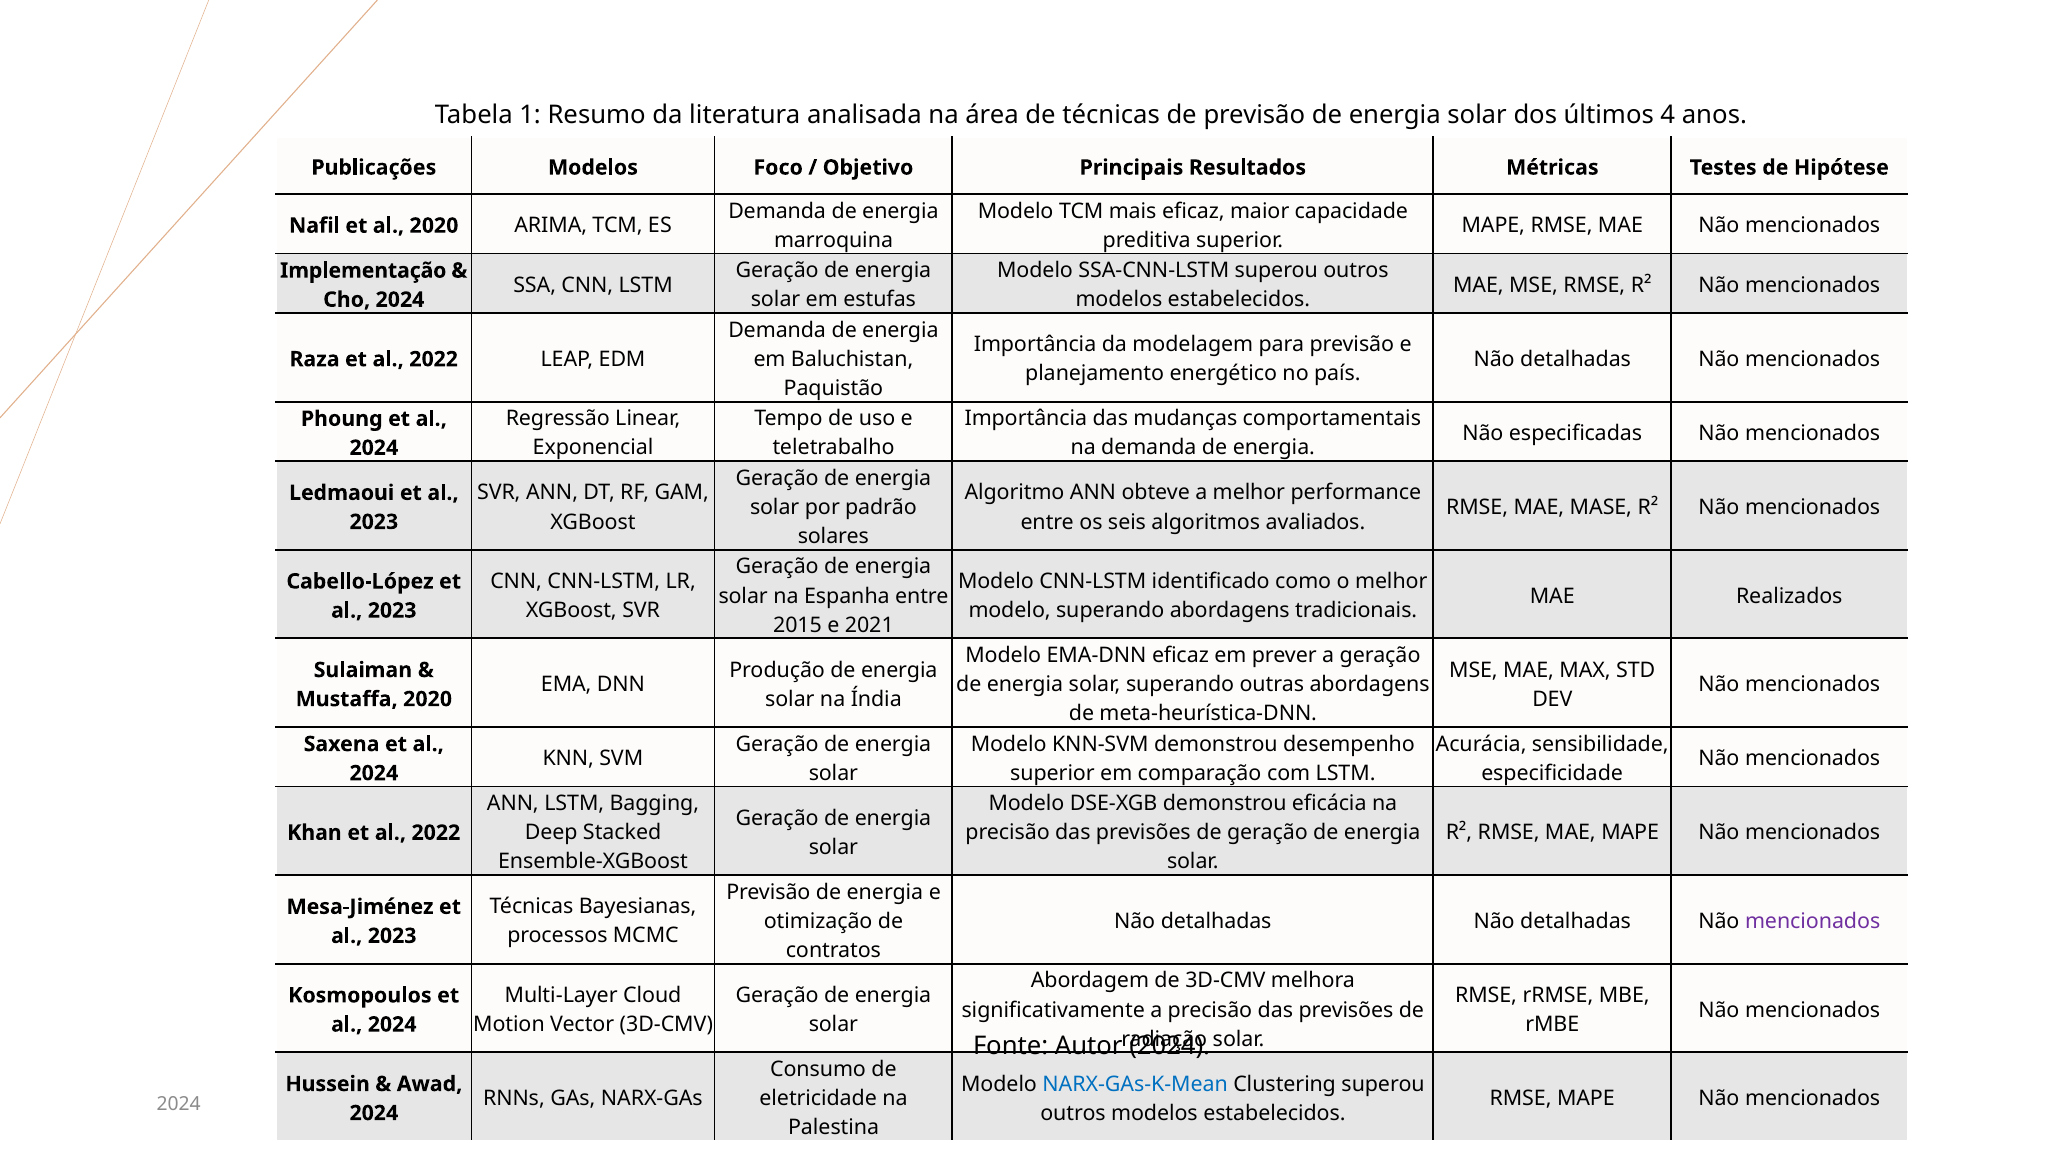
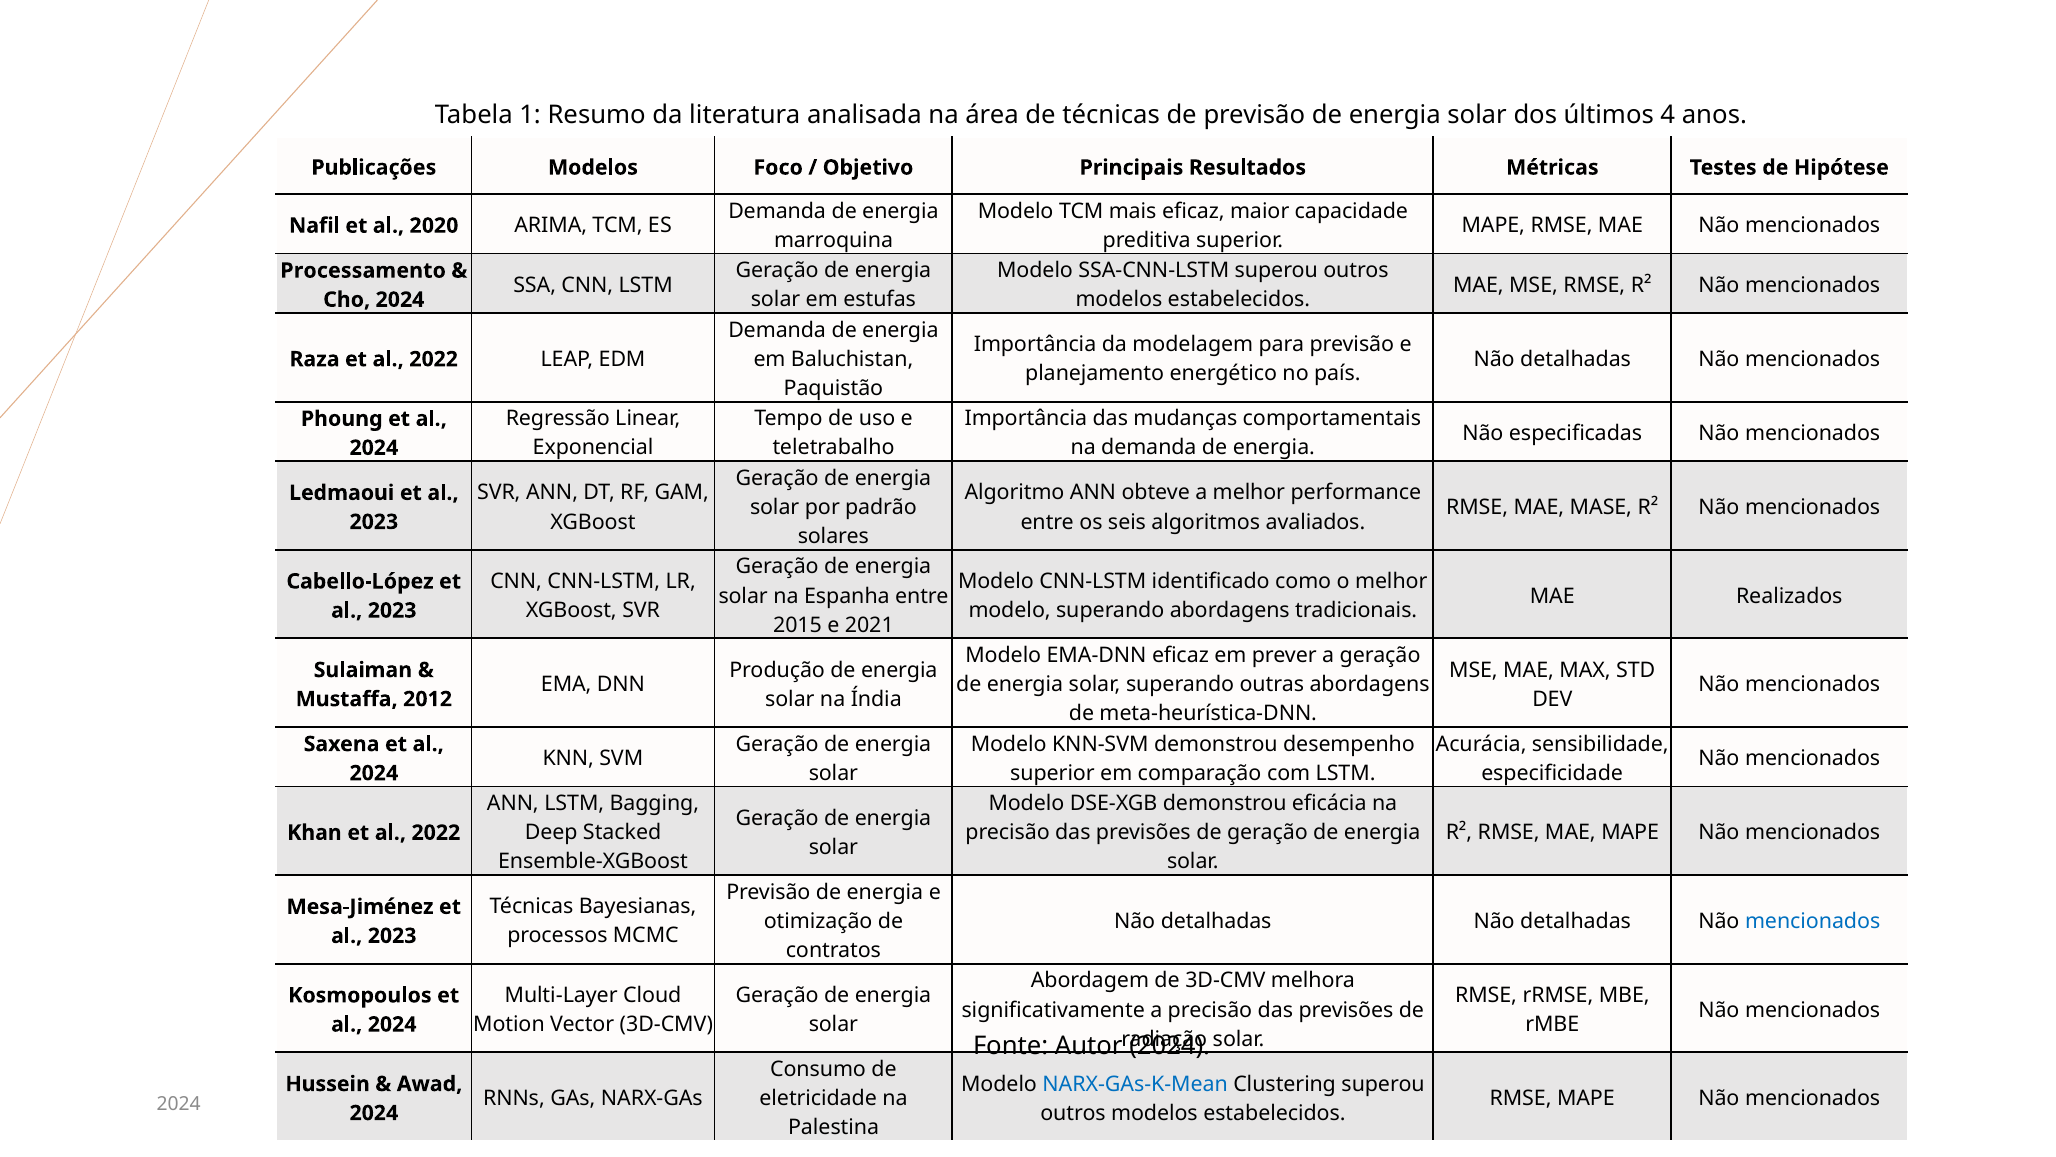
Implementação: Implementação -> Processamento (363, 270)
Mustaffa 2020: 2020 -> 2012 (428, 699)
mencionados colour: purple -> blue (1813, 921)
